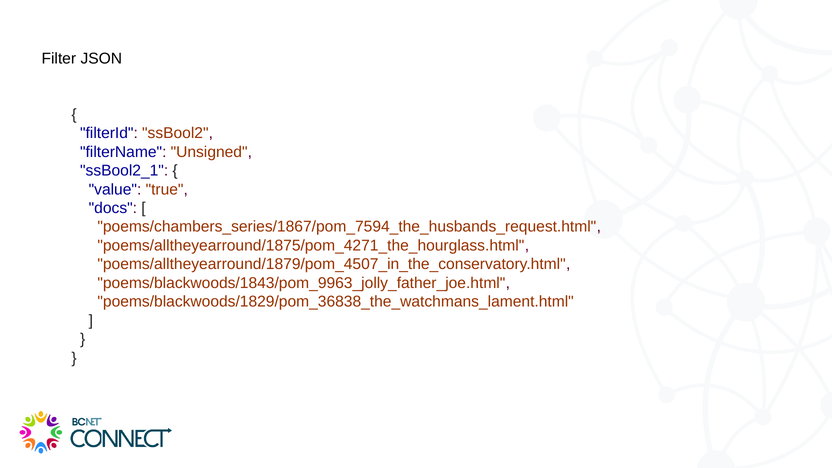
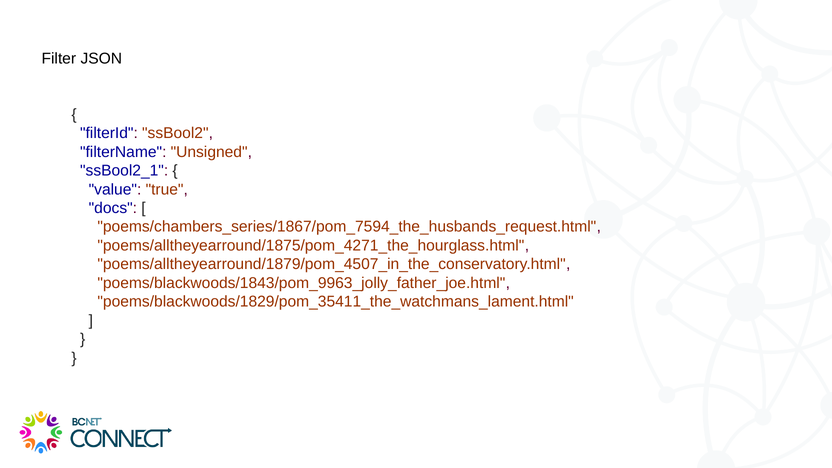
poems/blackwoods/1829/pom_36838_the_watchmans_lament.html: poems/blackwoods/1829/pom_36838_the_watchmans_lament.html -> poems/blackwoods/1829/pom_35411_the_watchmans_lament.html (336, 302)
